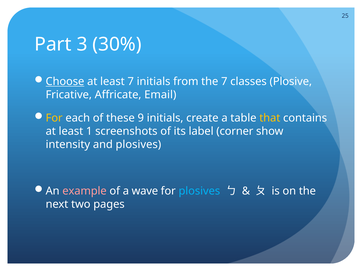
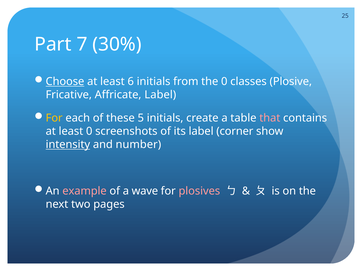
3: 3 -> 7 (82, 44)
least 7: 7 -> 6 (131, 82)
the 7: 7 -> 0 (224, 82)
Affricate Email: Email -> Label (160, 95)
9: 9 -> 5 (141, 118)
that colour: yellow -> pink (270, 118)
least 1: 1 -> 0 (89, 131)
intensity underline: none -> present (68, 145)
and plosives: plosives -> number (138, 145)
plosives colour: light blue -> pink (199, 191)
